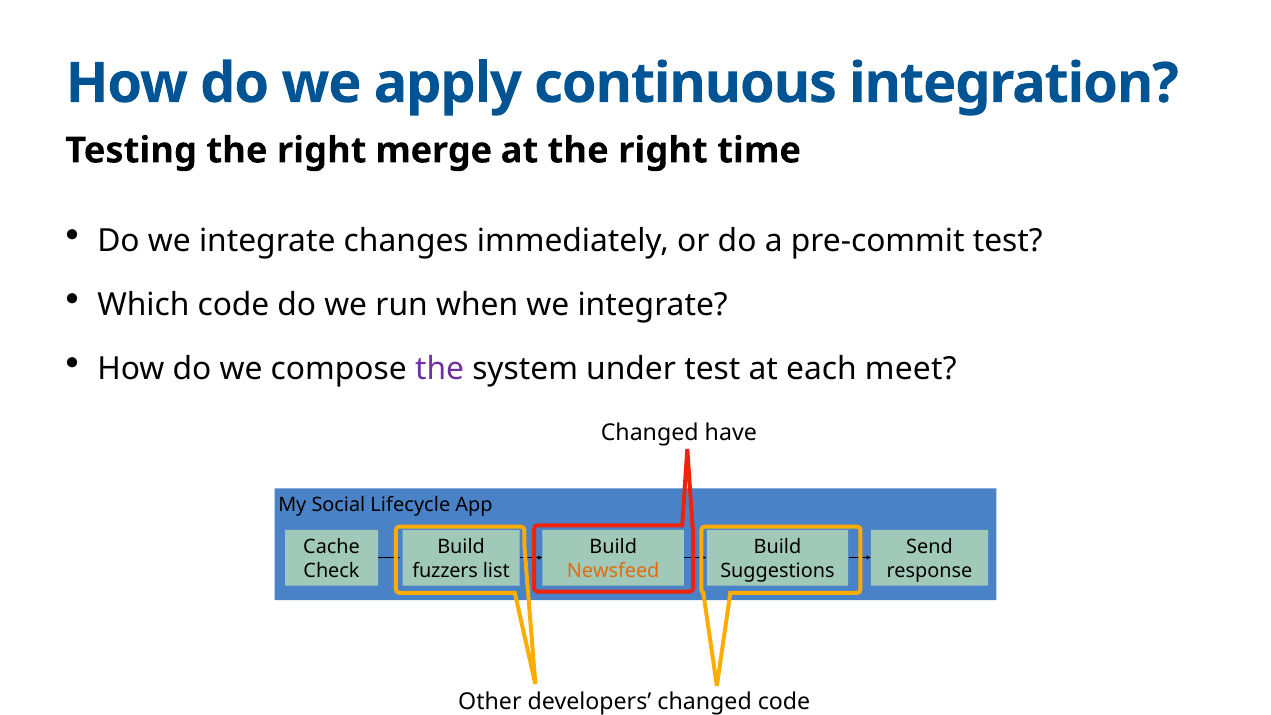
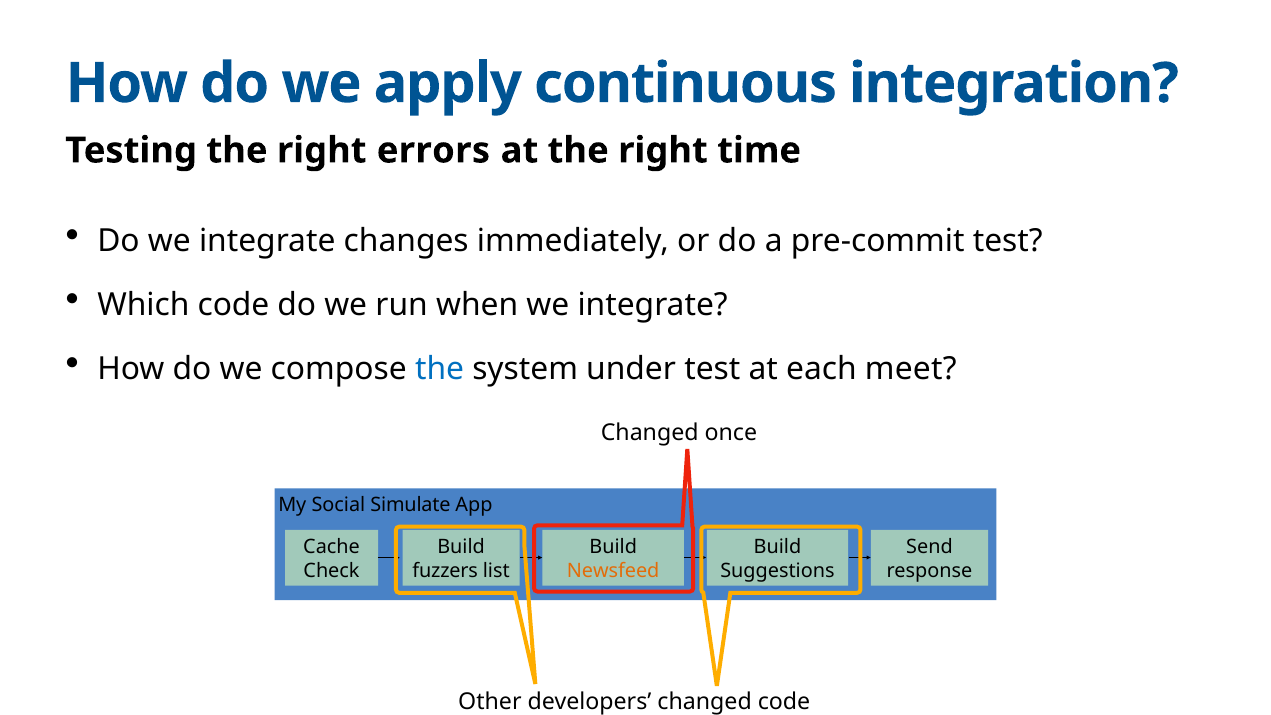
merge: merge -> errors (433, 150)
the colour: purple -> blue (440, 369)
have: have -> once (731, 433)
Lifecycle: Lifecycle -> Simulate (411, 505)
